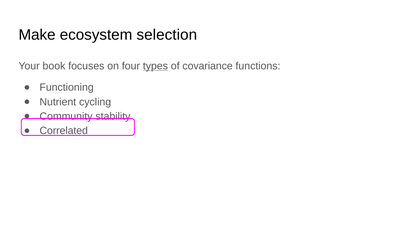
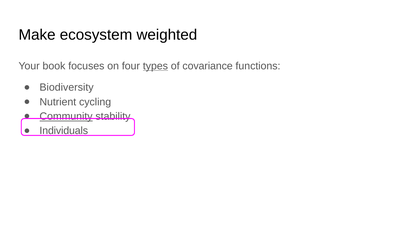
selection: selection -> weighted (167, 35)
Functioning: Functioning -> Biodiversity (67, 88)
Community underline: none -> present (66, 116)
Correlated: Correlated -> Individuals (64, 131)
